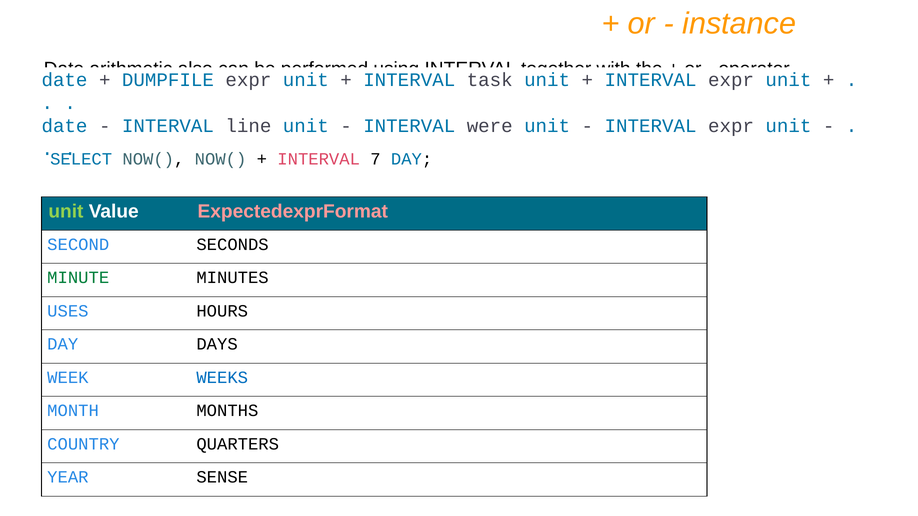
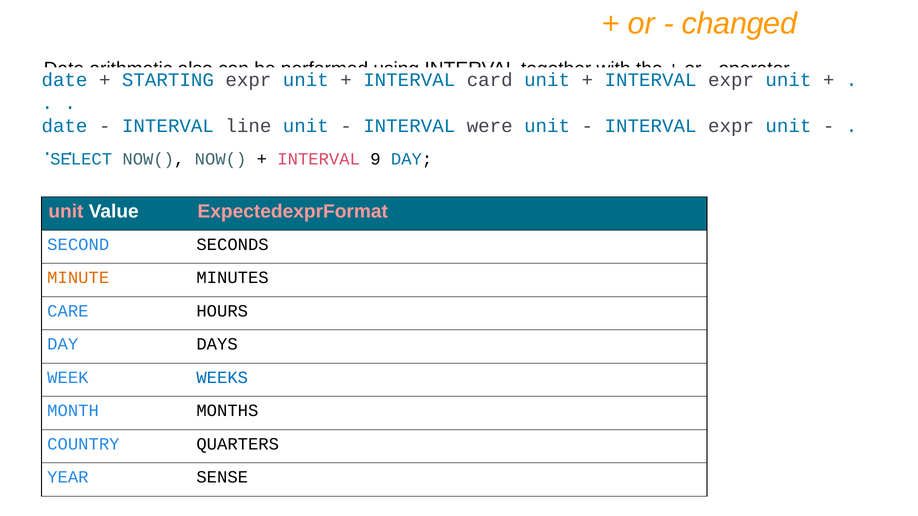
instance: instance -> changed (739, 24)
DUMPFILE: DUMPFILE -> STARTING (168, 80)
task: task -> card (490, 80)
7: 7 -> 9 (375, 159)
unit colour: light green -> pink (66, 211)
MINUTE colour: green -> orange (78, 278)
USES: USES -> CARE (68, 311)
